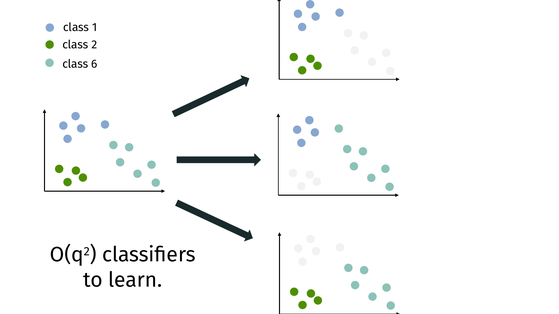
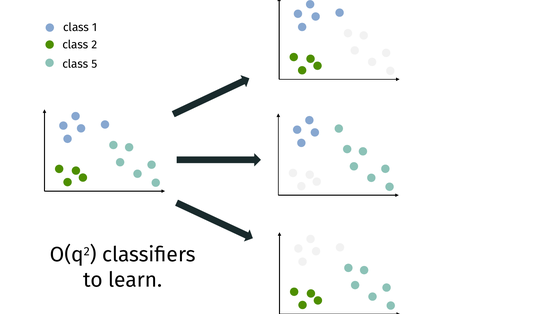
6: 6 -> 5 (94, 64)
